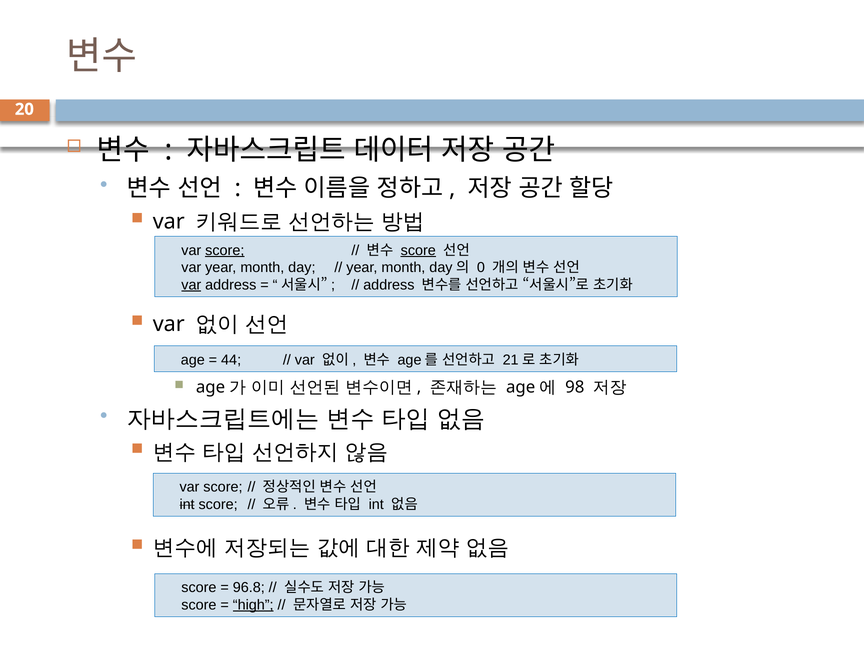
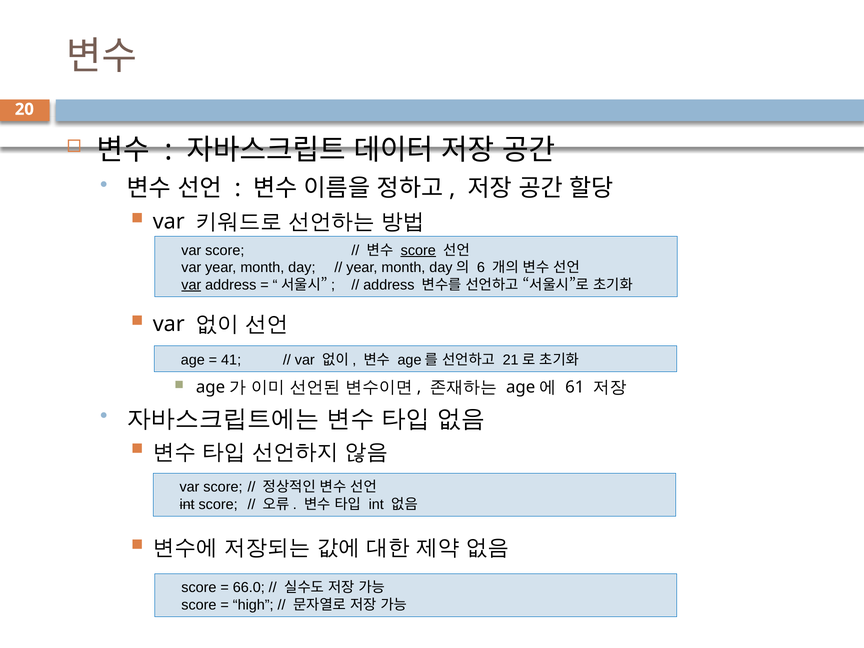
score underline: present -> none (225, 250)
0: 0 -> 6 (481, 268)
44: 44 -> 41 (231, 360)
98: 98 -> 61 (575, 387)
96.8: 96.8 -> 66.0 (249, 588)
high underline: present -> none (253, 605)
